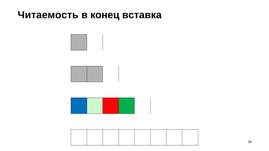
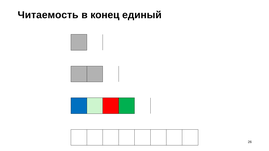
вставка: вставка -> единый (142, 15)
